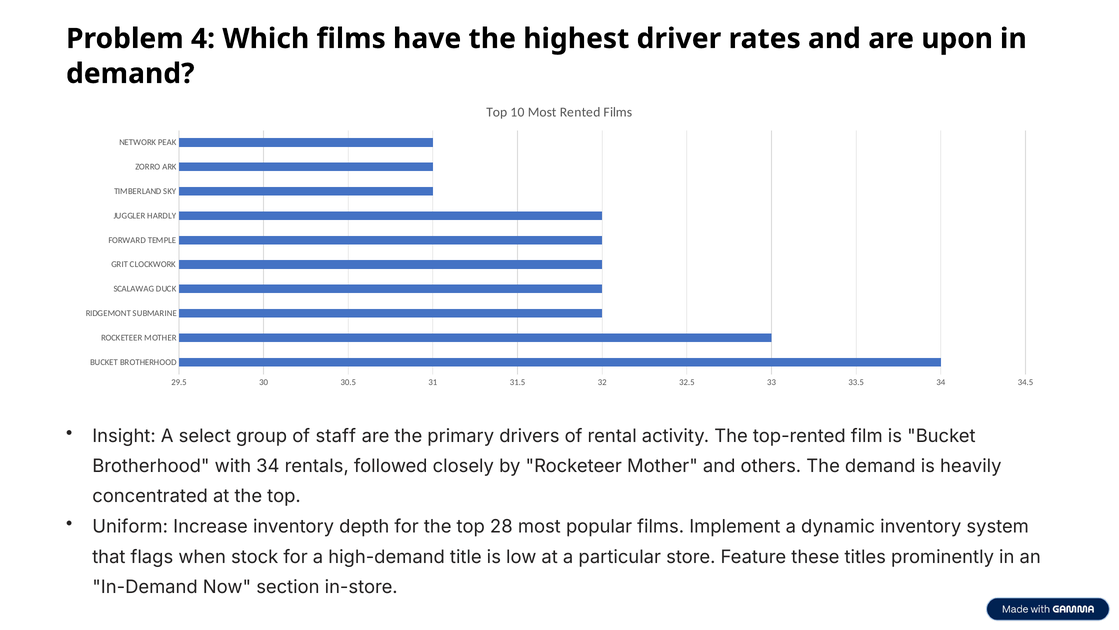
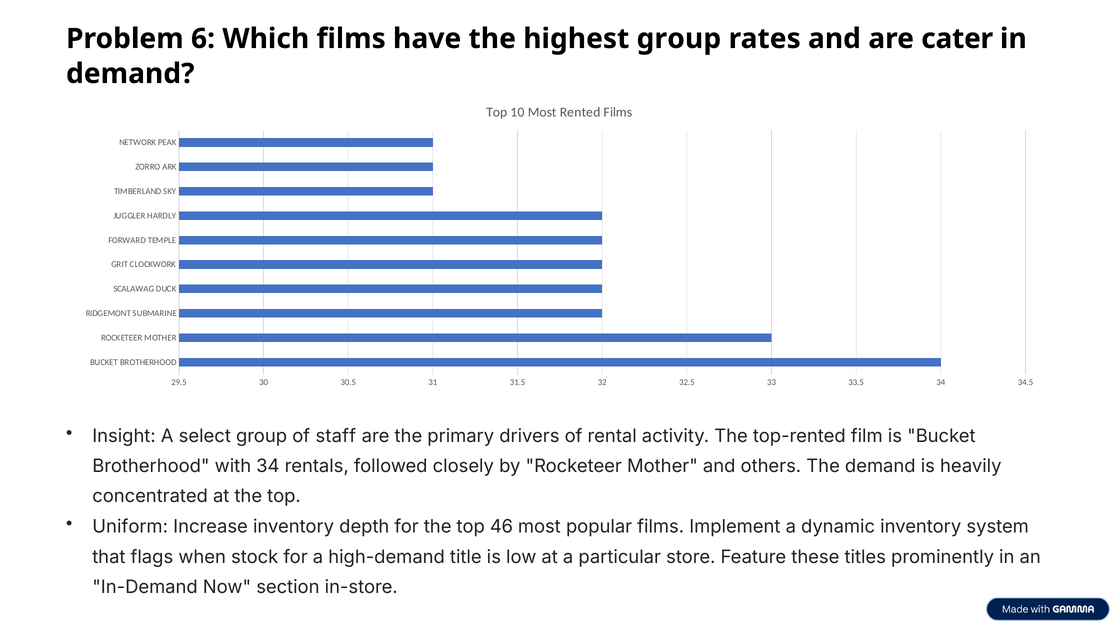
4: 4 -> 6 (203, 39)
highest driver: driver -> group (679, 39)
upon: upon -> cater (957, 39)
28: 28 -> 46 (501, 526)
